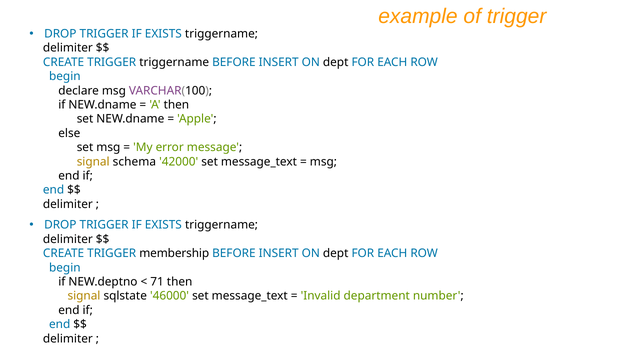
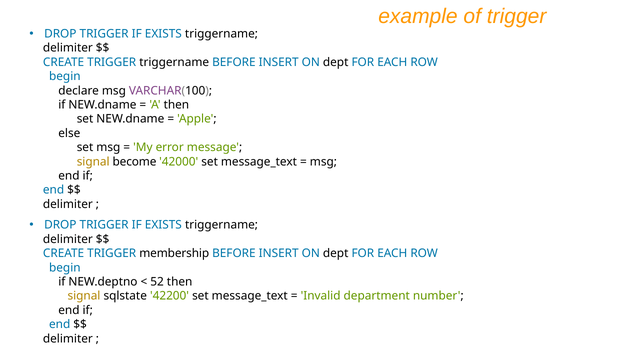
schema: schema -> become (135, 161)
71: 71 -> 52 (157, 281)
46000: 46000 -> 42200 (170, 295)
